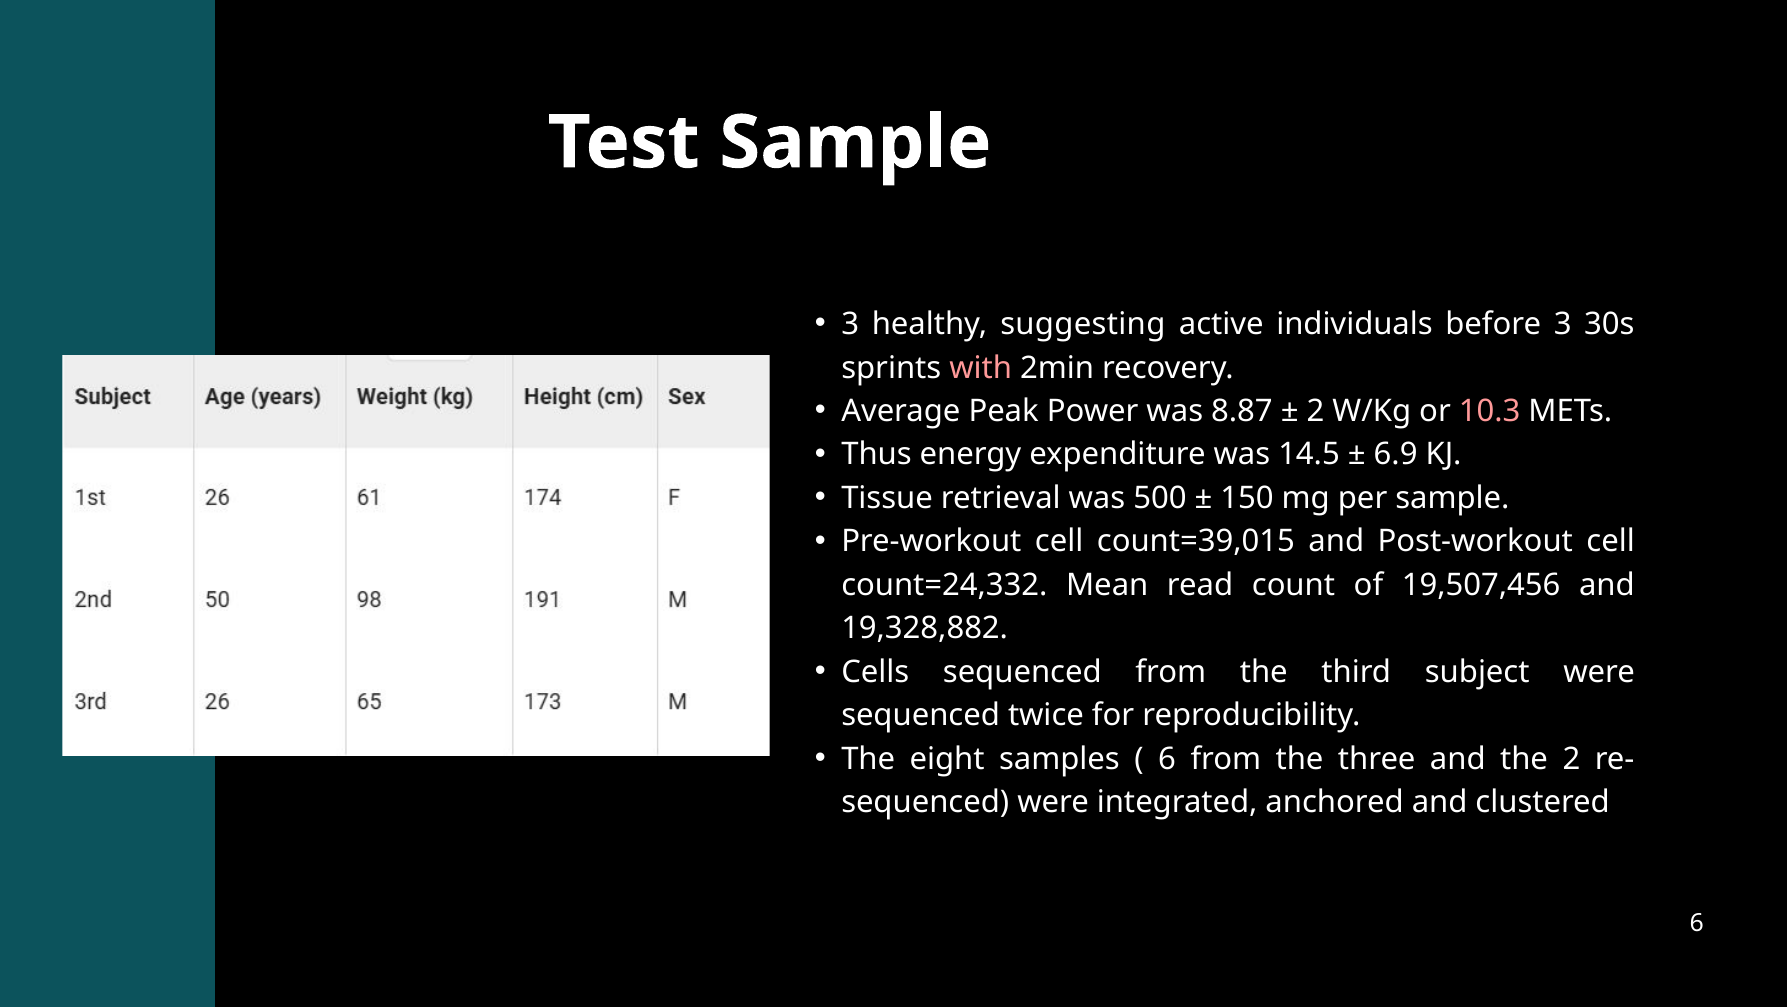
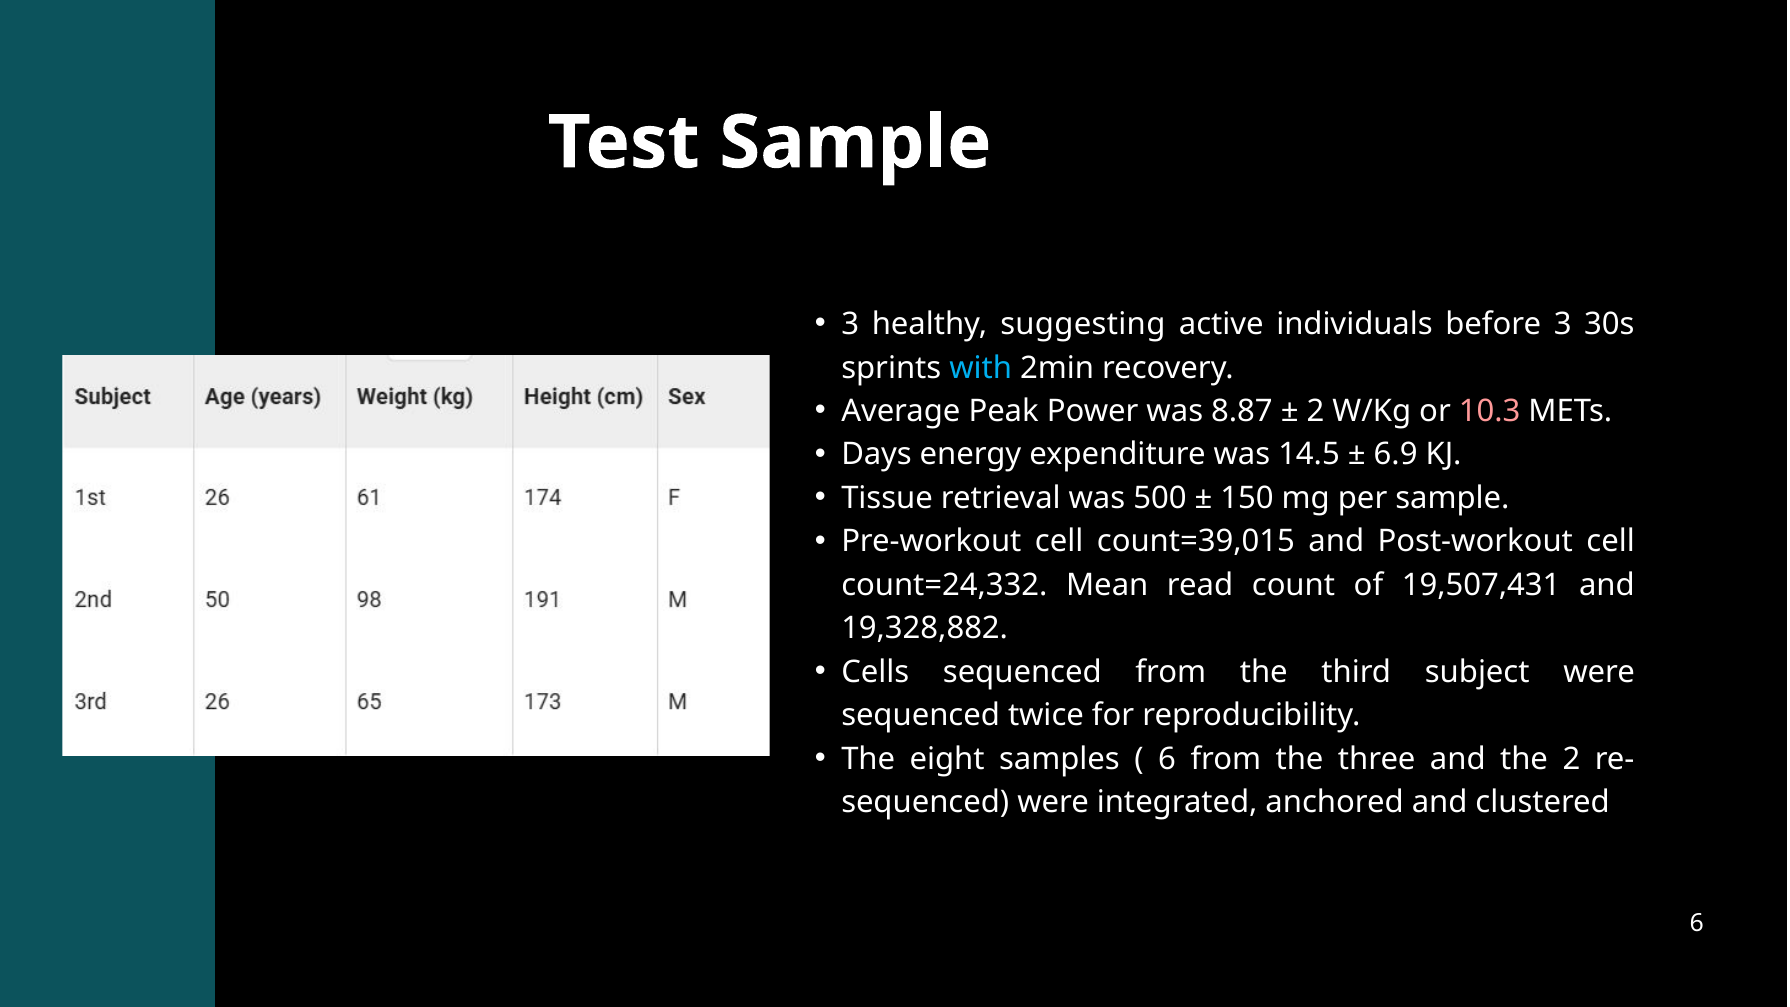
with colour: pink -> light blue (981, 368)
Thus: Thus -> Days (877, 455)
19,507,456: 19,507,456 -> 19,507,431 (1481, 585)
